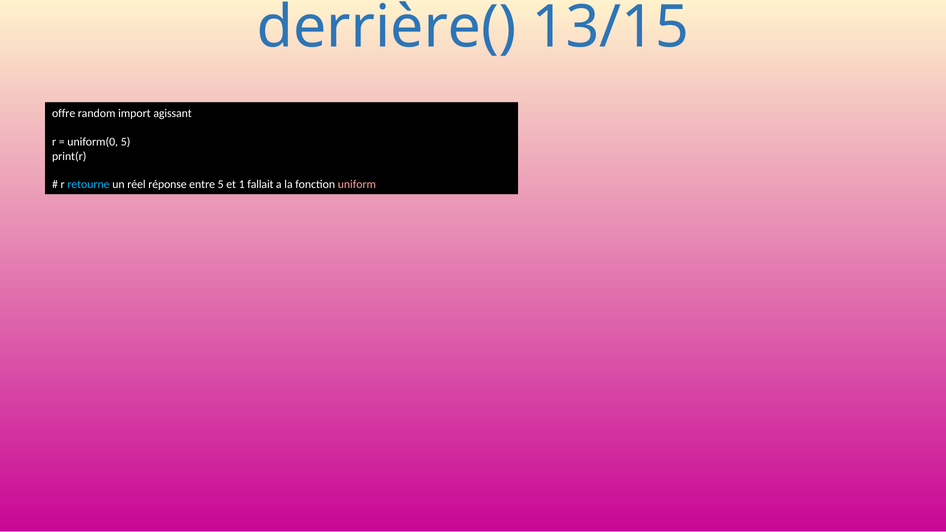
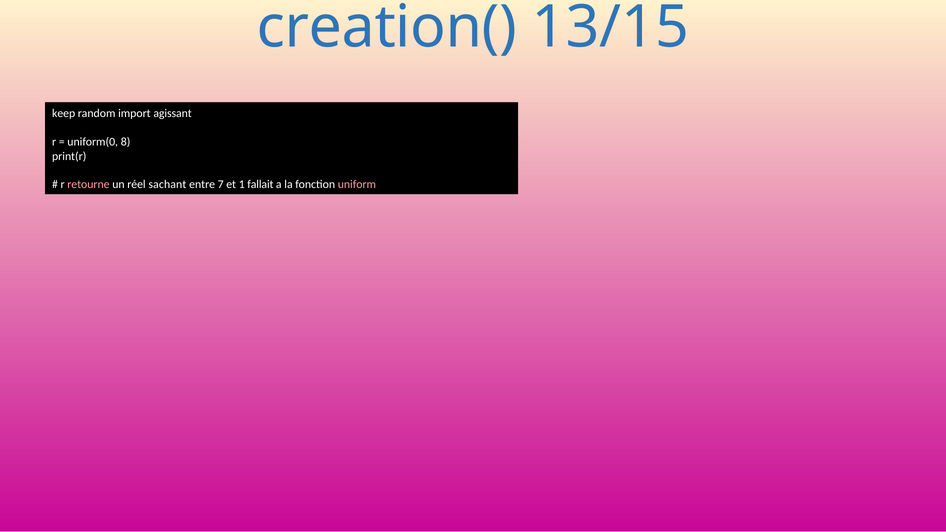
derrière(: derrière( -> creation( (387, 27)
offre: offre -> keep (64, 114)
uniform(0 5: 5 -> 8 (126, 142)
retourne colour: light blue -> pink (88, 185)
réponse: réponse -> sachant (167, 185)
entre 5: 5 -> 7 (221, 185)
